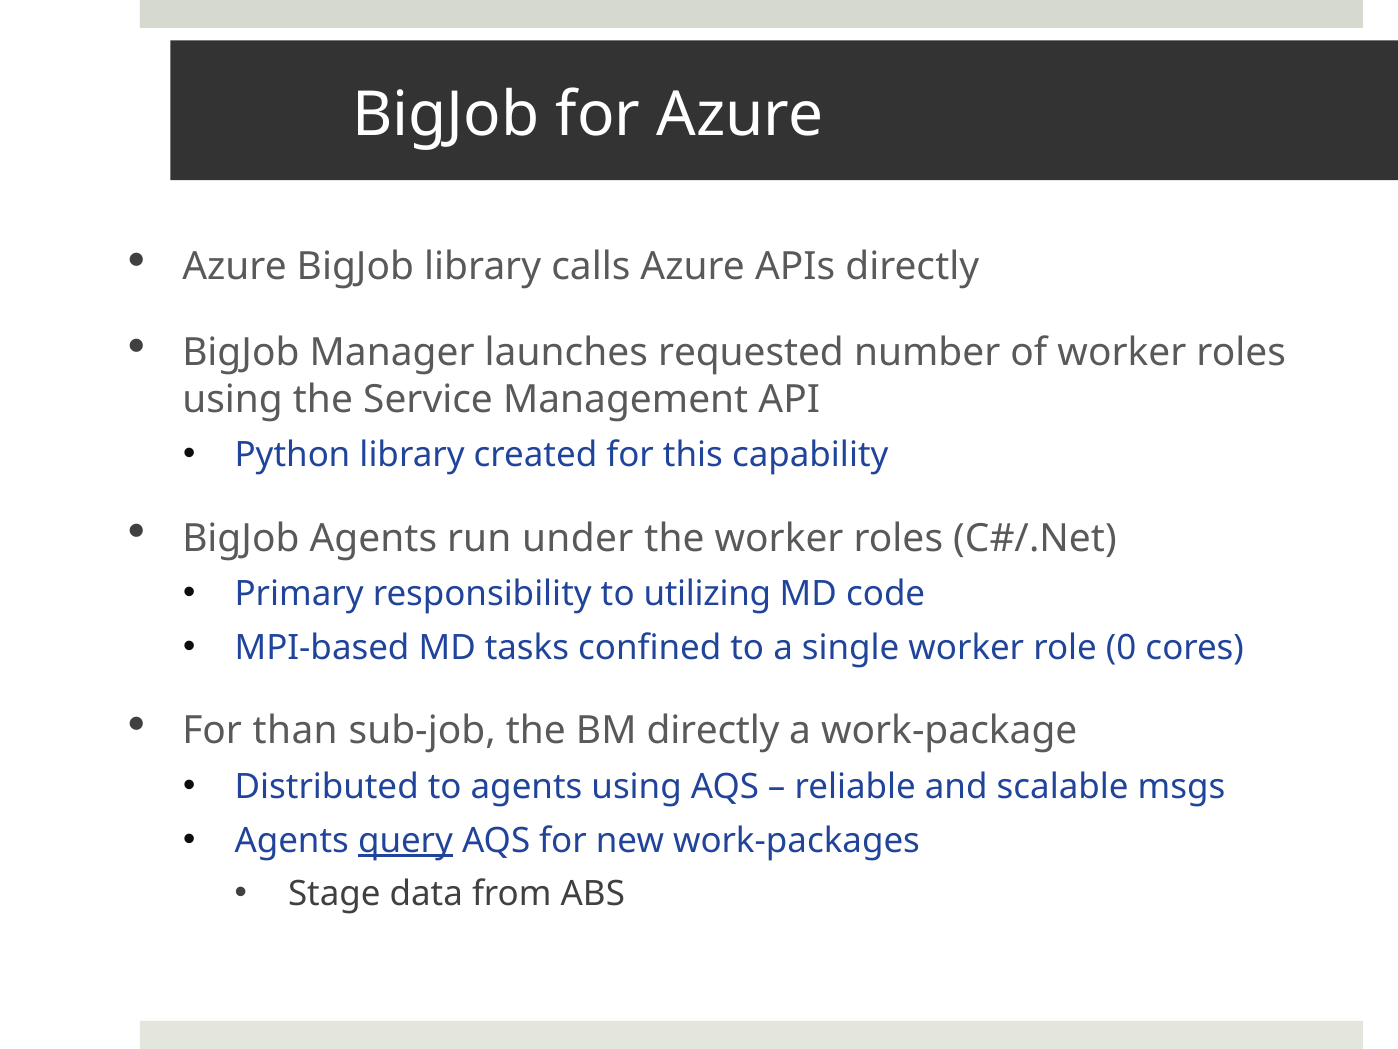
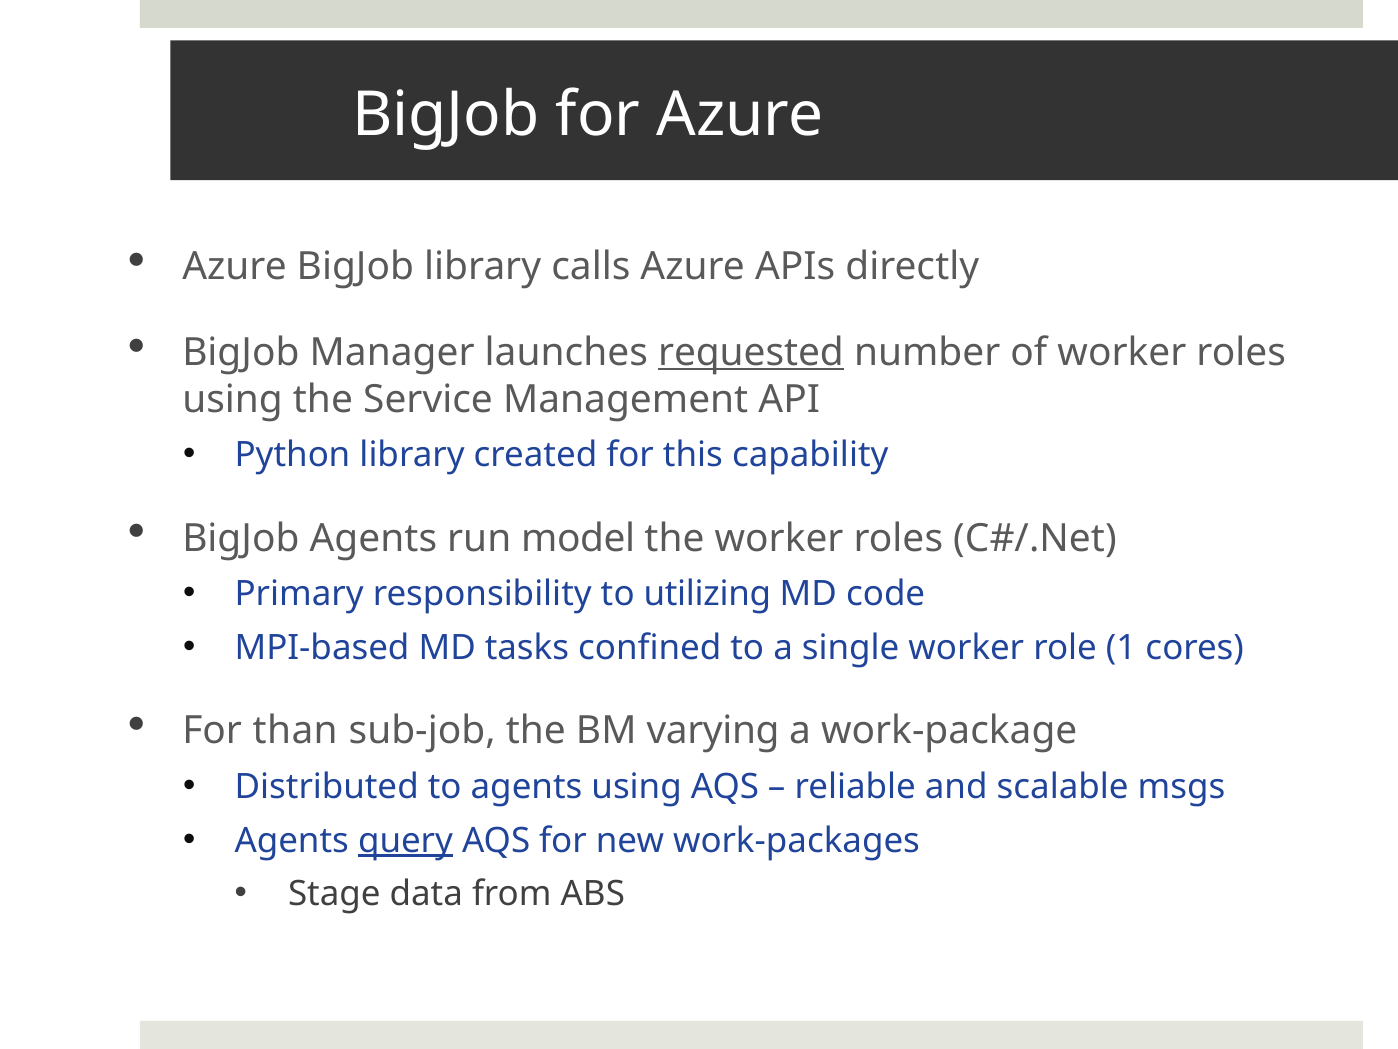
requested underline: none -> present (751, 352)
under: under -> model (578, 538)
0: 0 -> 1 (1121, 647)
BM directly: directly -> varying (713, 731)
